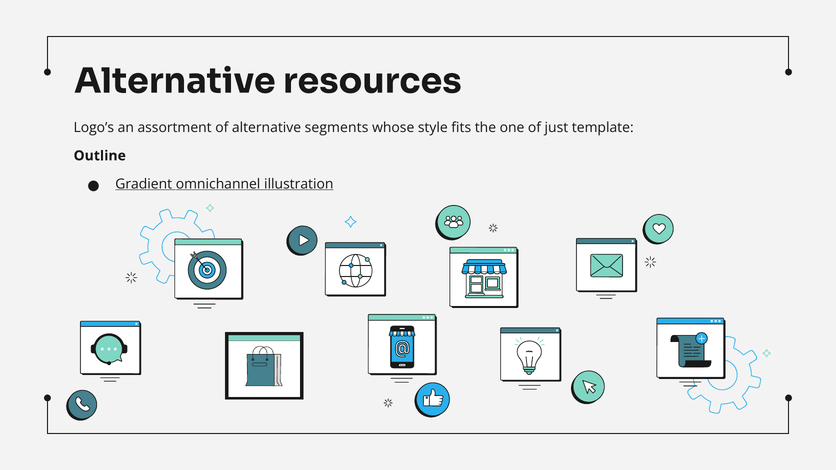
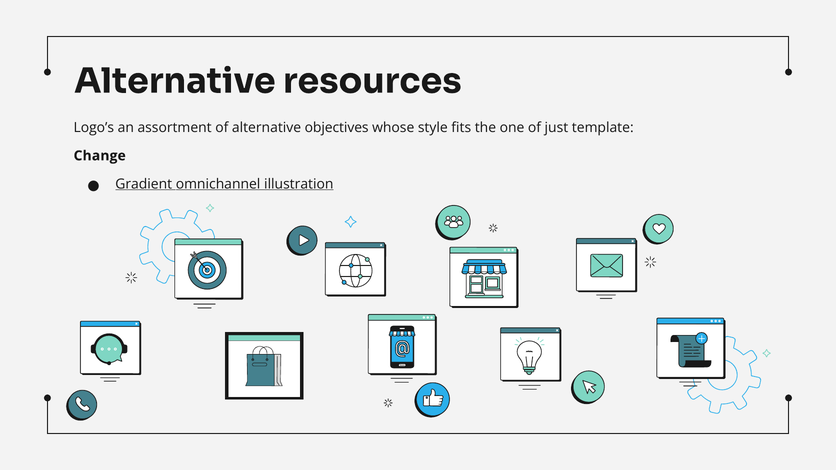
segments: segments -> objectives (337, 127)
Outline: Outline -> Change (100, 156)
